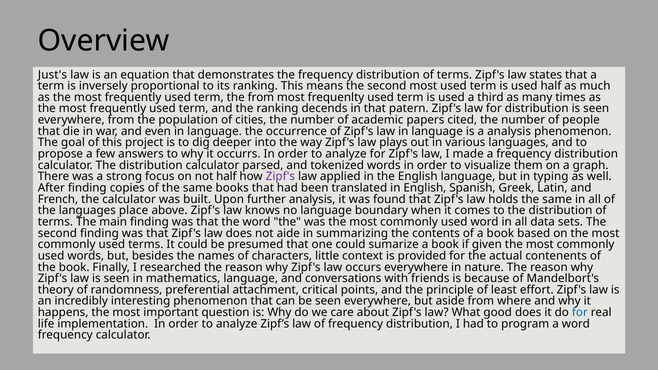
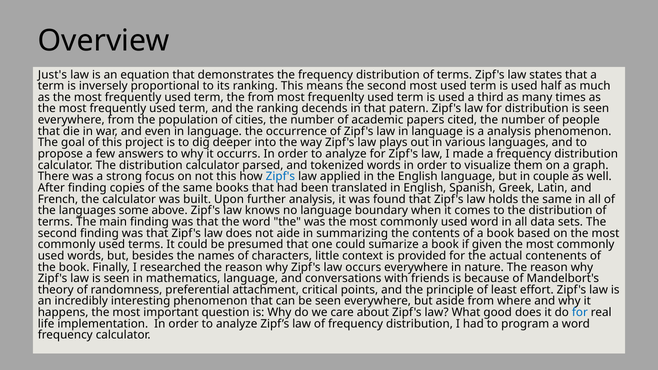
not half: half -> this (226, 177)
Zipf's colour: purple -> blue (280, 177)
typing: typing -> couple (551, 177)
place: place -> some (134, 211)
